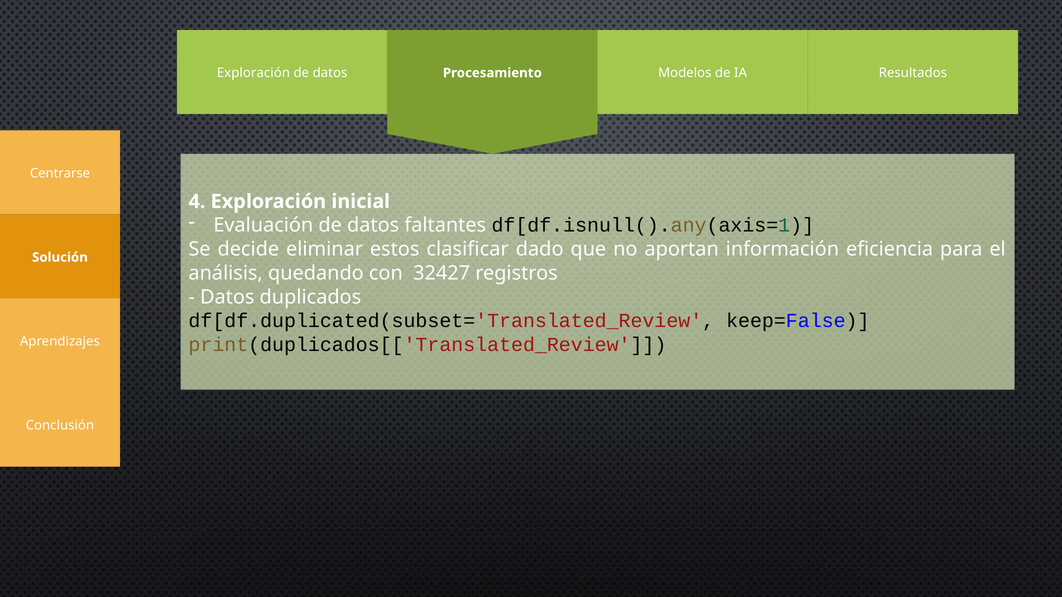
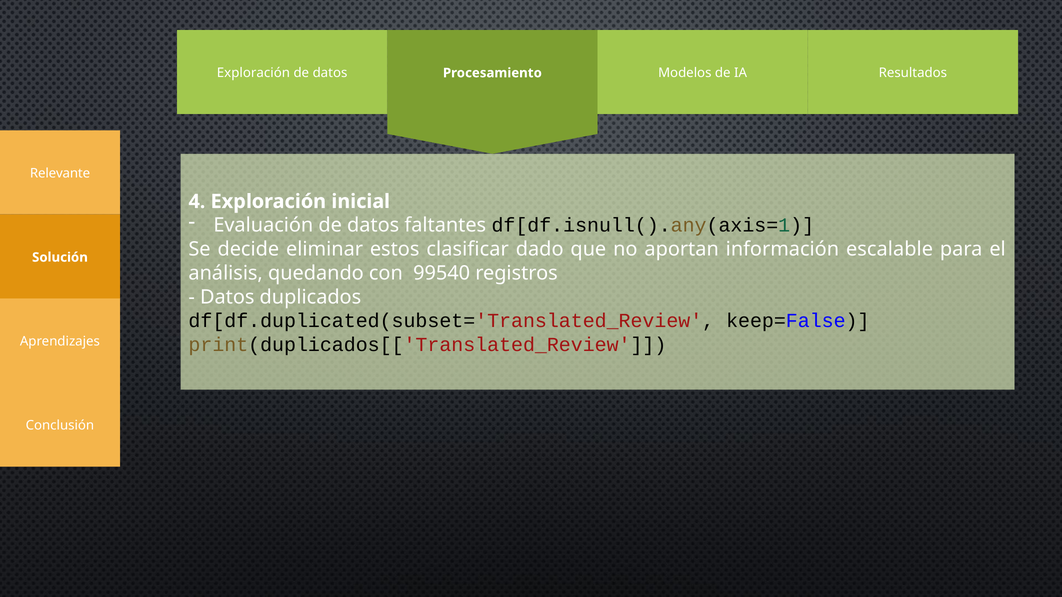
Centrarse: Centrarse -> Relevante (60, 173)
eficiencia: eficiencia -> escalable (890, 249)
32427: 32427 -> 99540 (442, 273)
